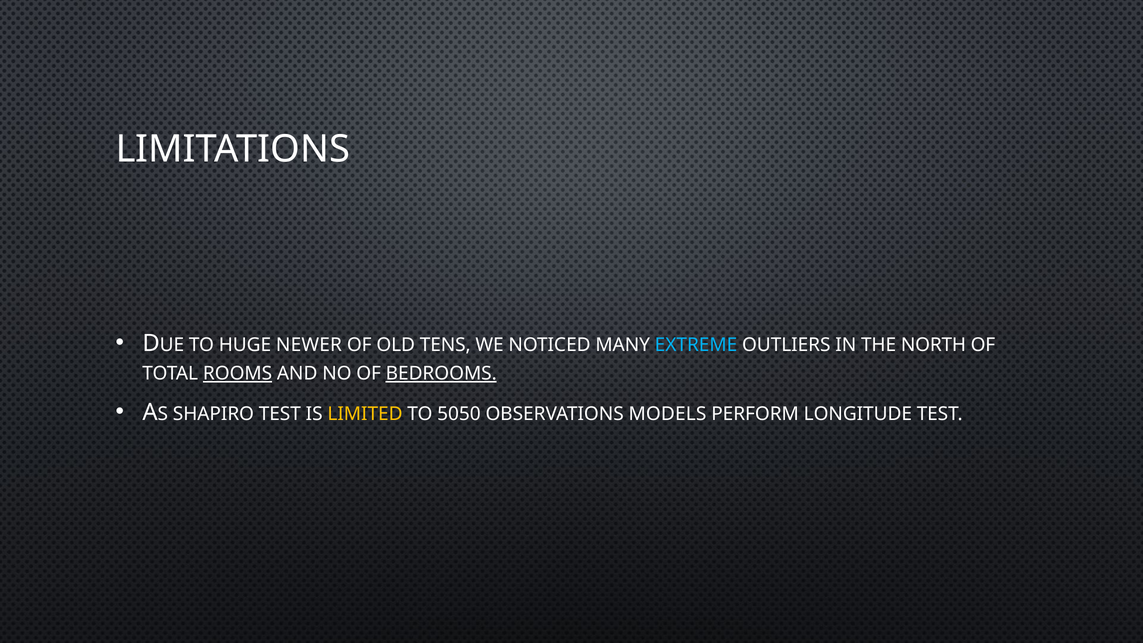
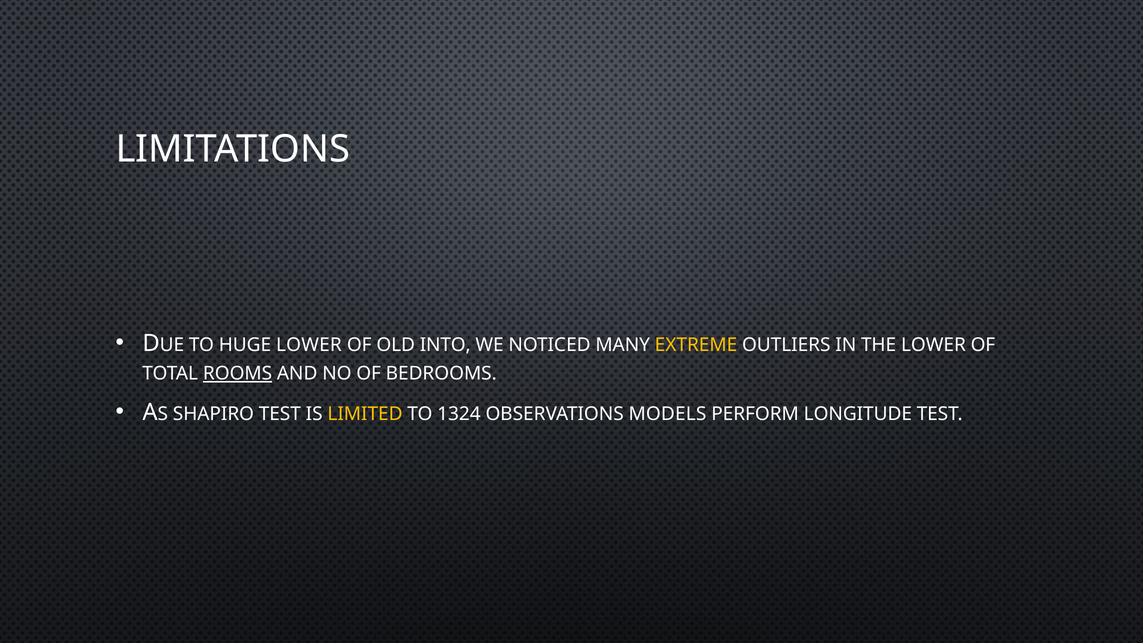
HUGE NEWER: NEWER -> LOWER (309, 345)
TENS: TENS -> INTO (445, 345)
EXTREME colour: light blue -> yellow (696, 345)
THE NORTH: NORTH -> LOWER (933, 345)
BEDROOMS underline: present -> none (441, 373)
5050: 5050 -> 1324 (459, 414)
